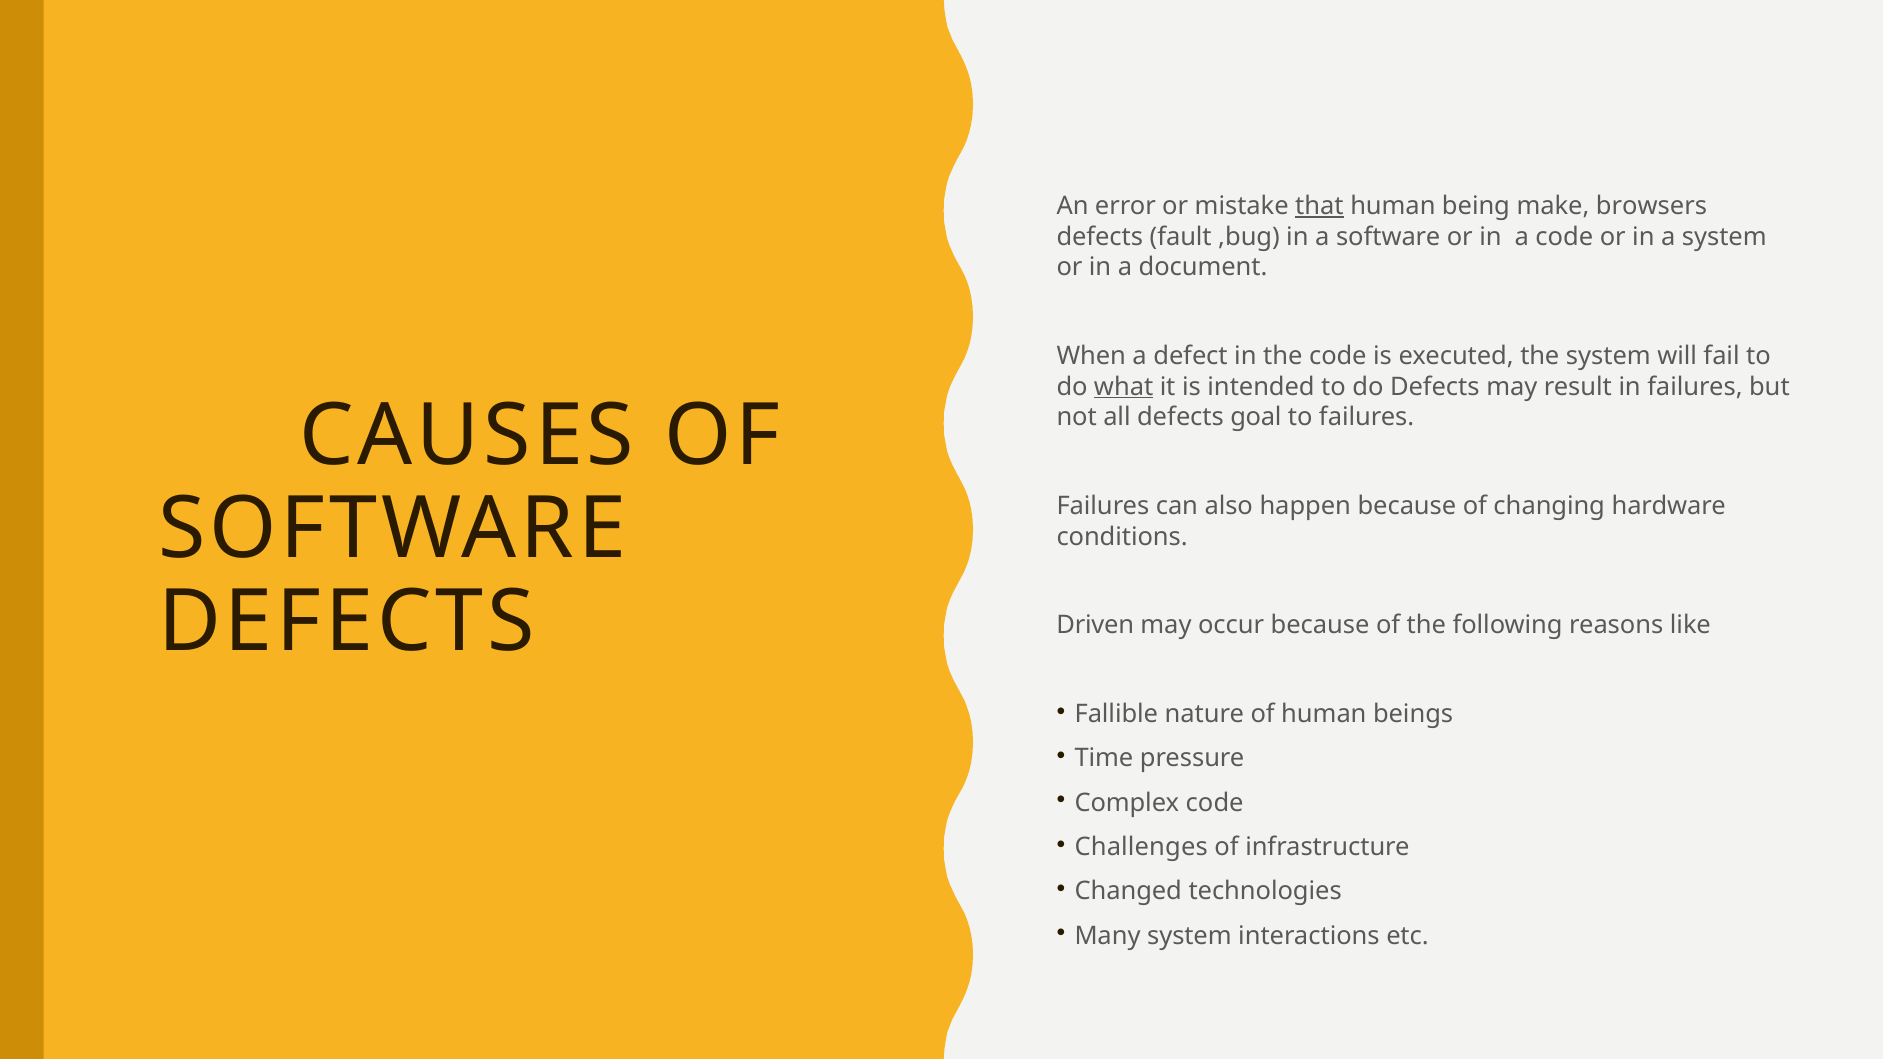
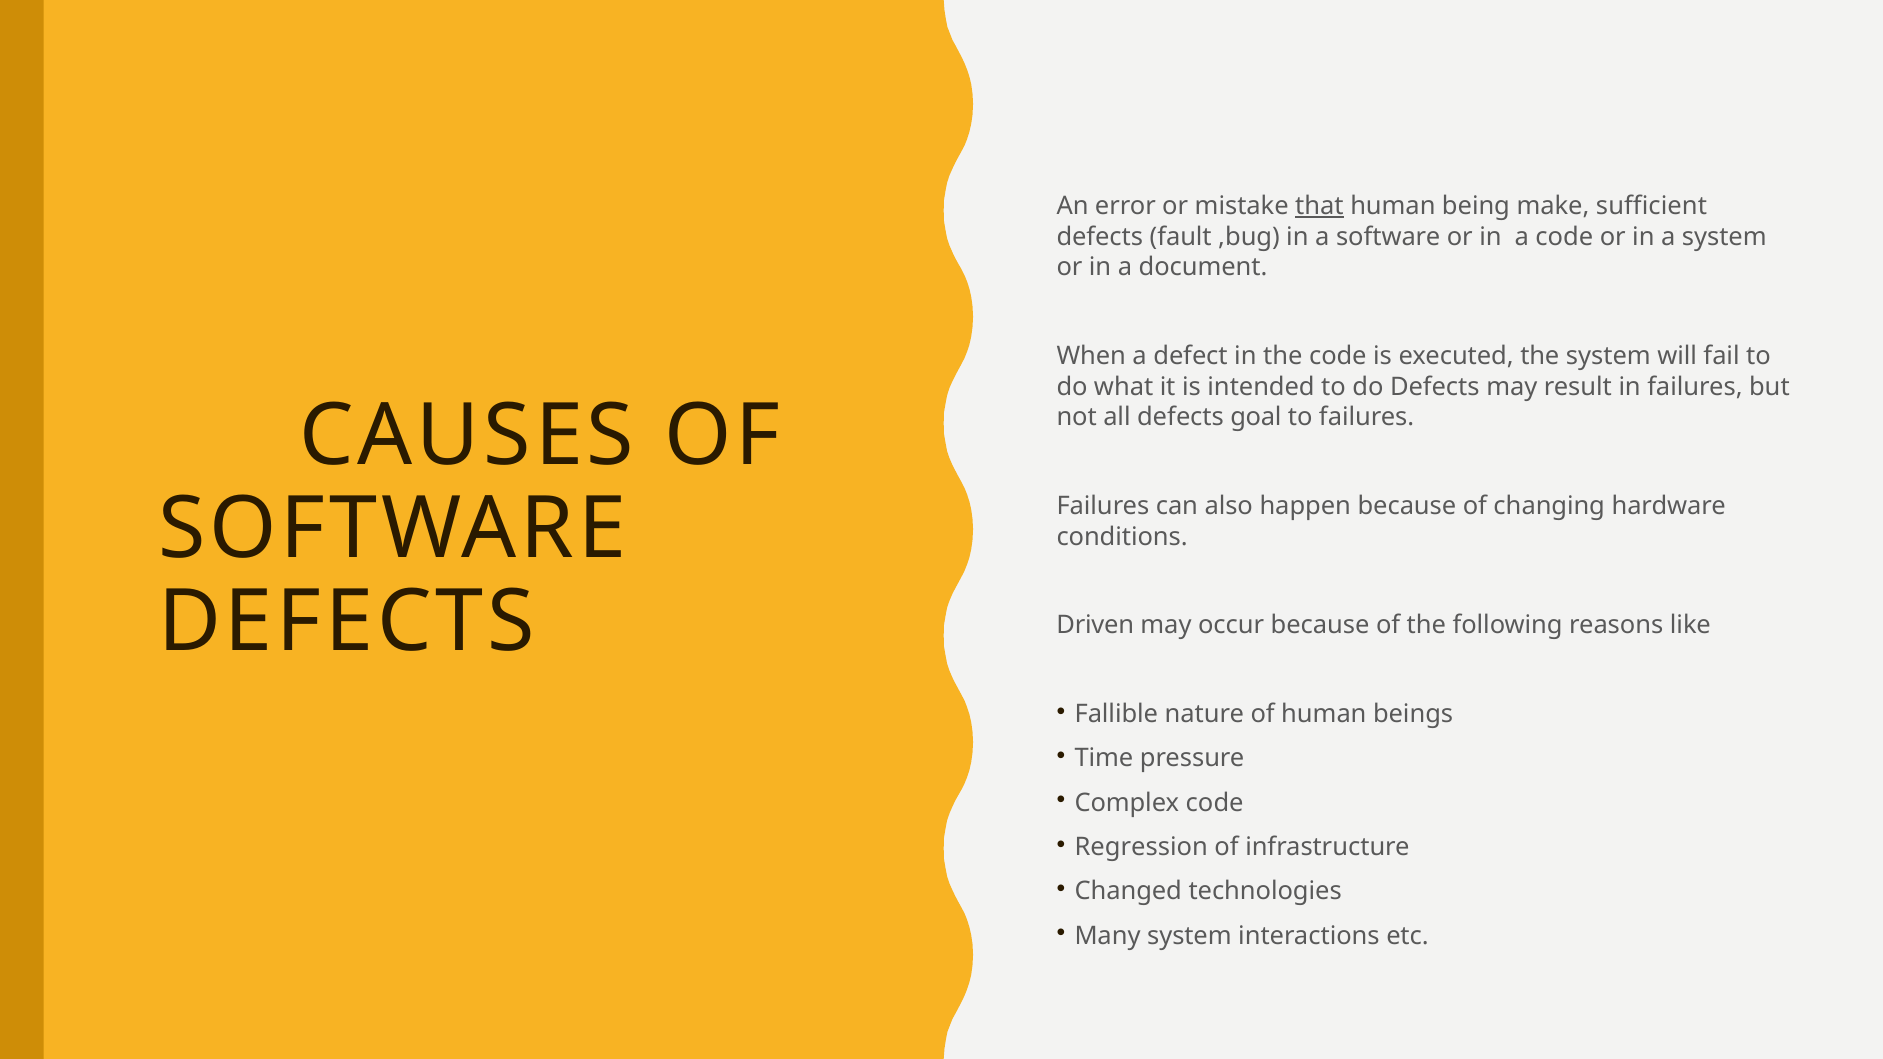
browsers: browsers -> sufficient (1651, 206)
what underline: present -> none (1124, 387)
Challenges: Challenges -> Regression (1141, 847)
